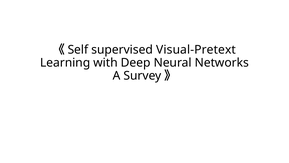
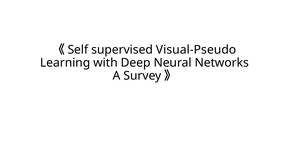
Visual-Pretext: Visual-Pretext -> Visual-Pseudo (196, 50)
